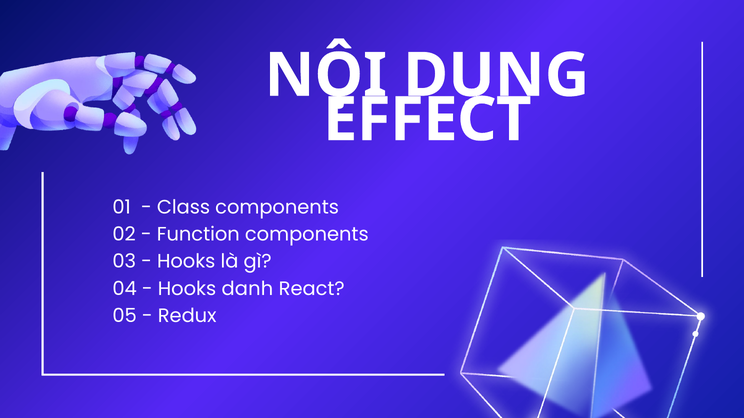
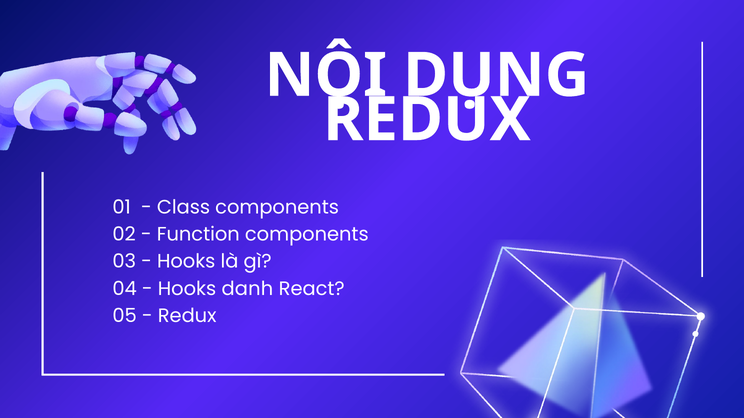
EFFECT: EFFECT -> REDUX (427, 120)
